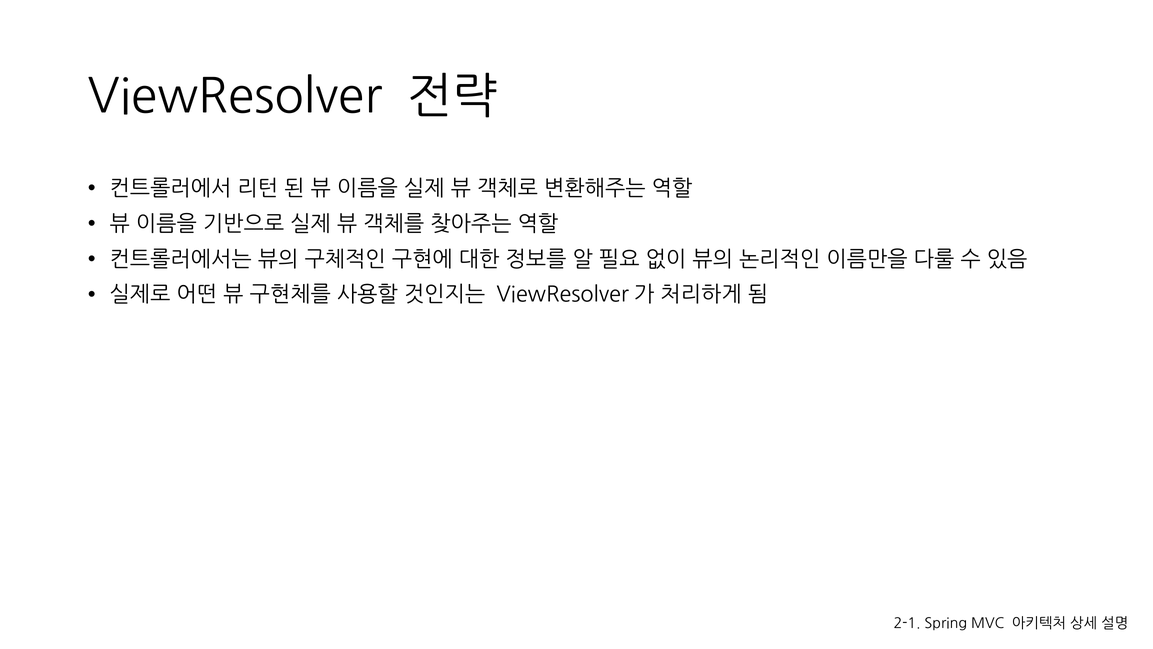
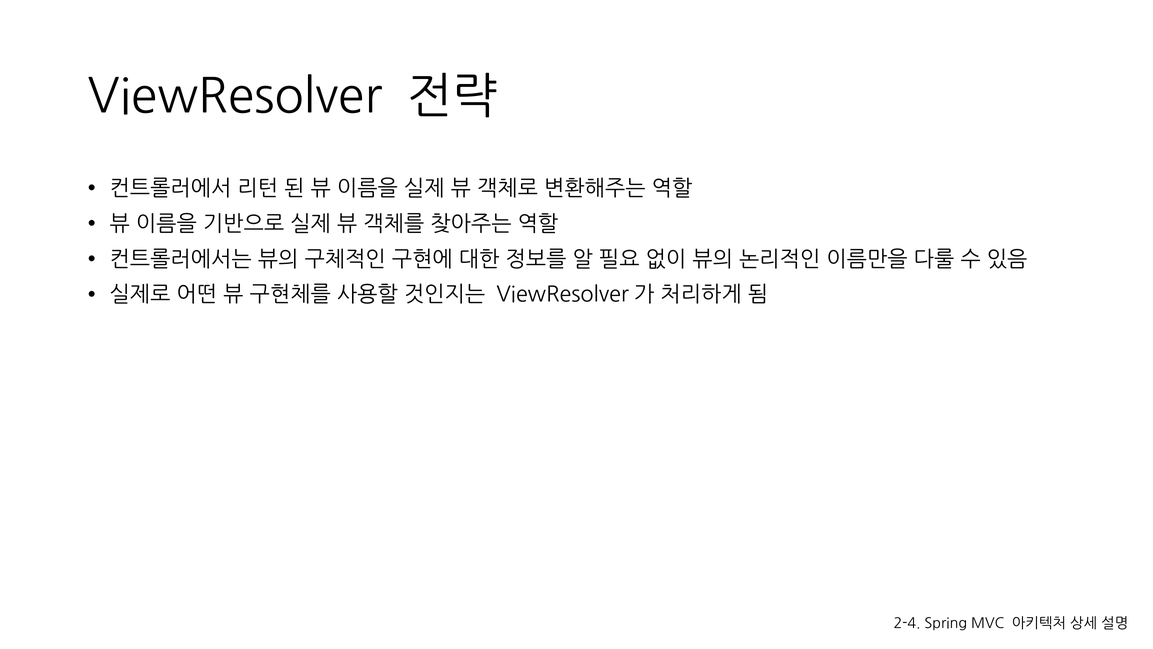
2-1: 2-1 -> 2-4 (907, 623)
